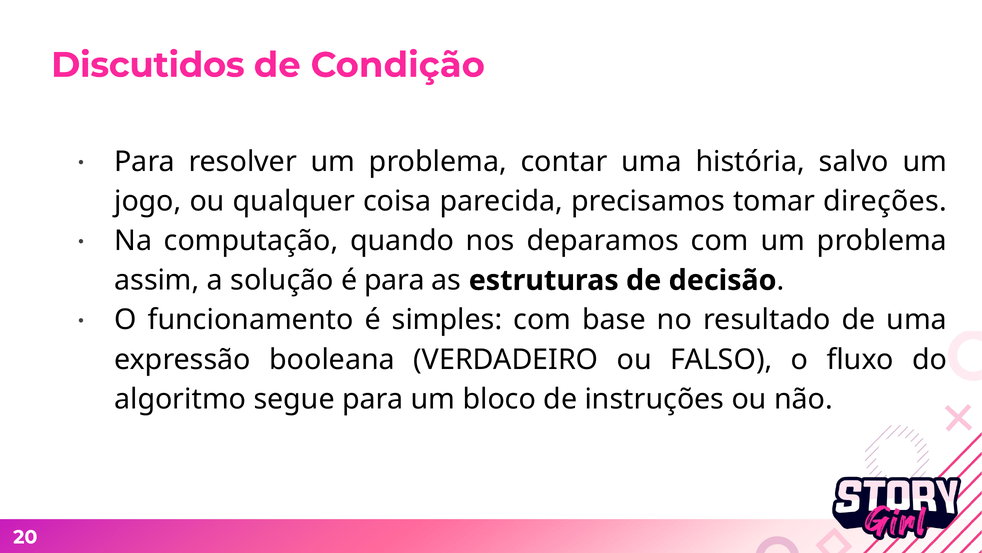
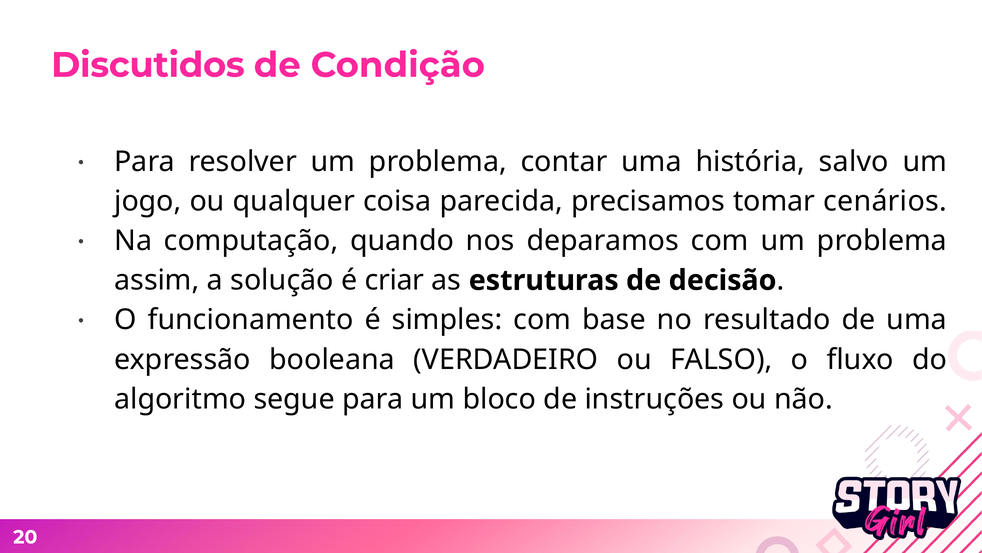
direções: direções -> cenários (885, 201)
é para: para -> criar (394, 280)
